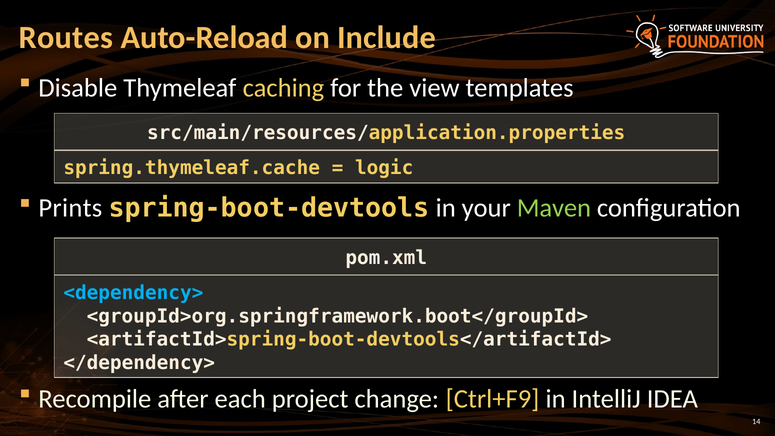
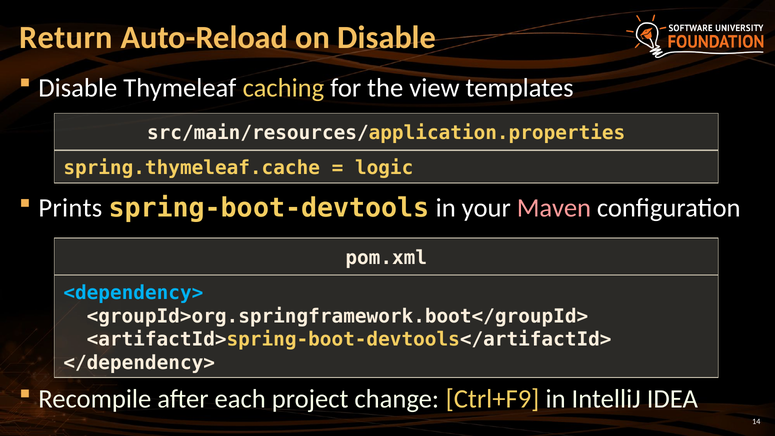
Routes: Routes -> Return (66, 38)
on Include: Include -> Disable (387, 38)
Maven colour: light green -> pink (554, 208)
